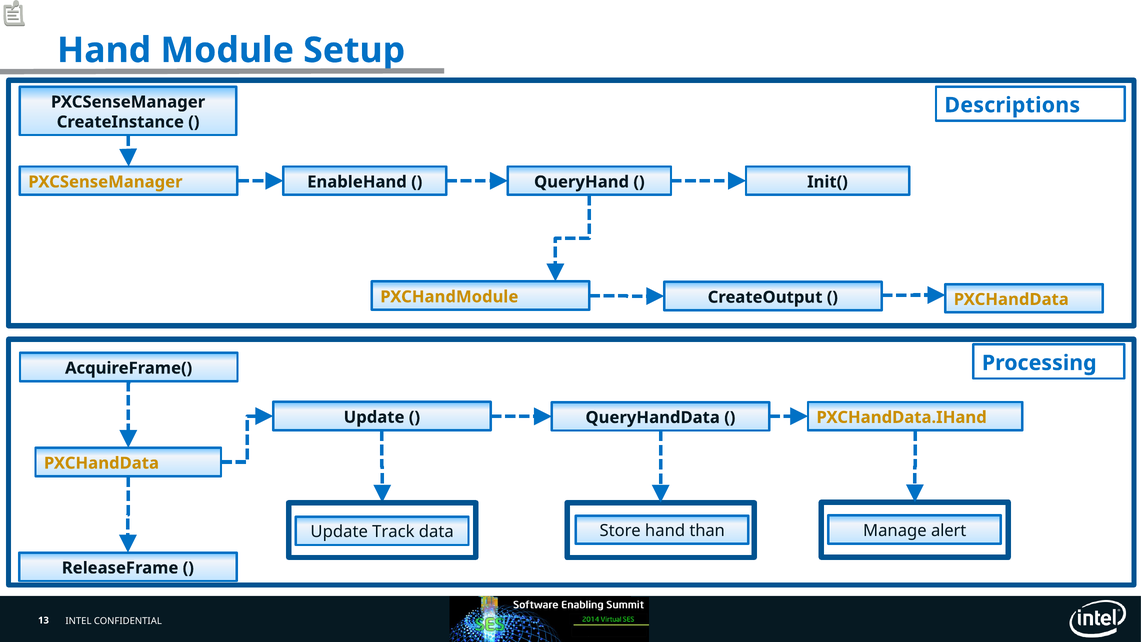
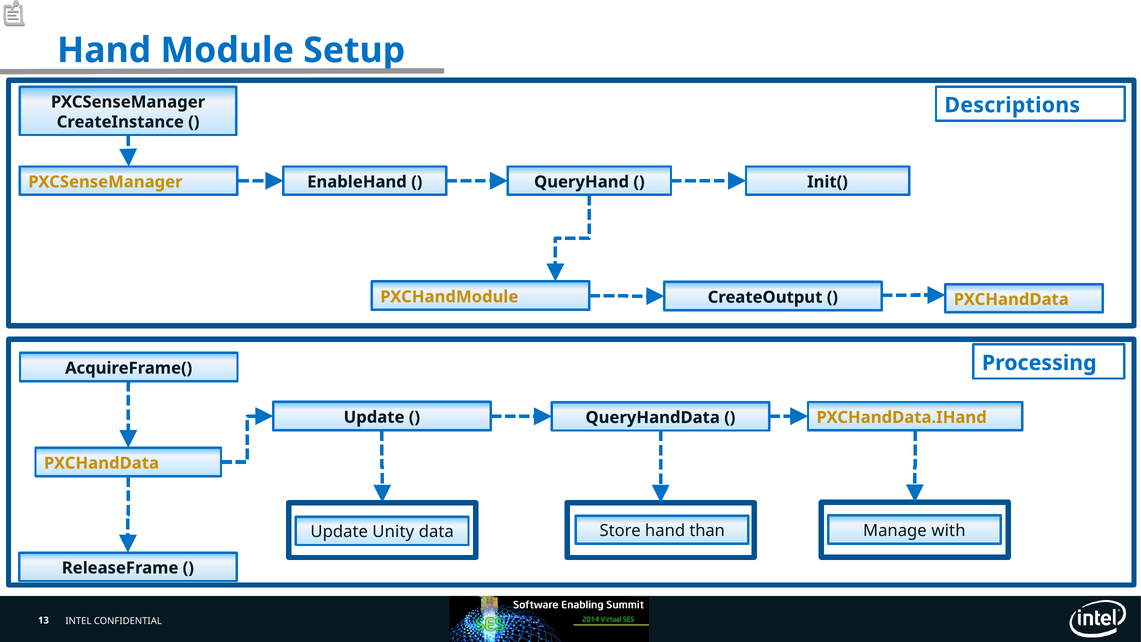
alert: alert -> with (948, 530)
Track: Track -> Unity (393, 532)
